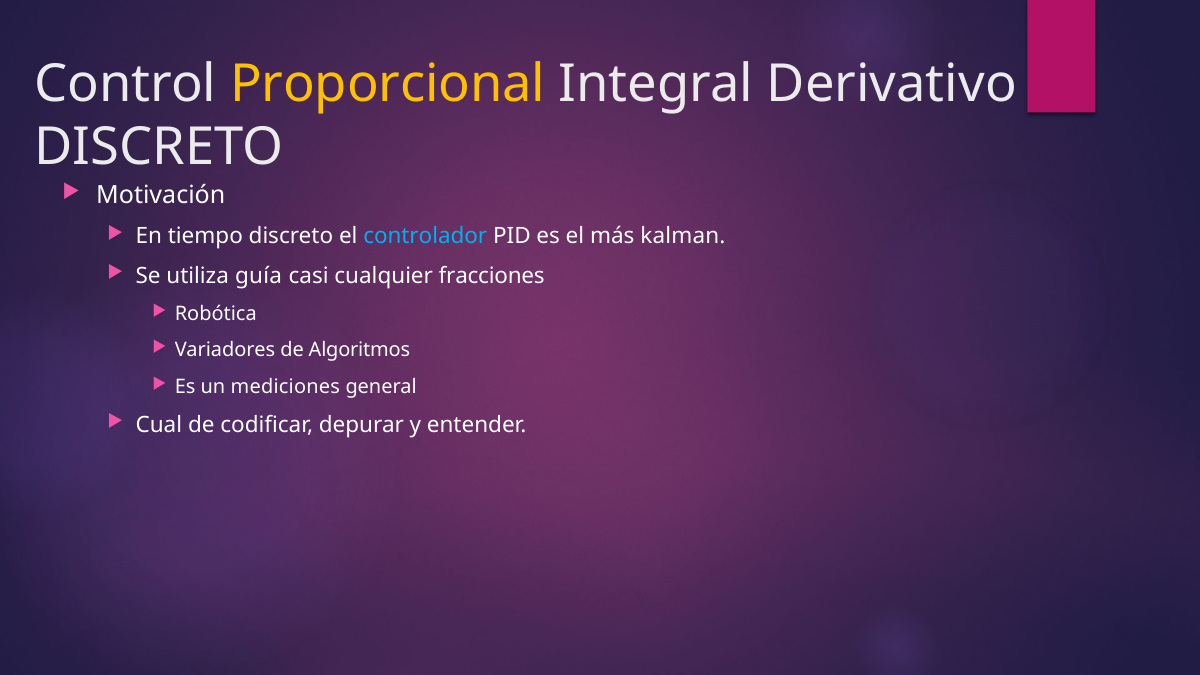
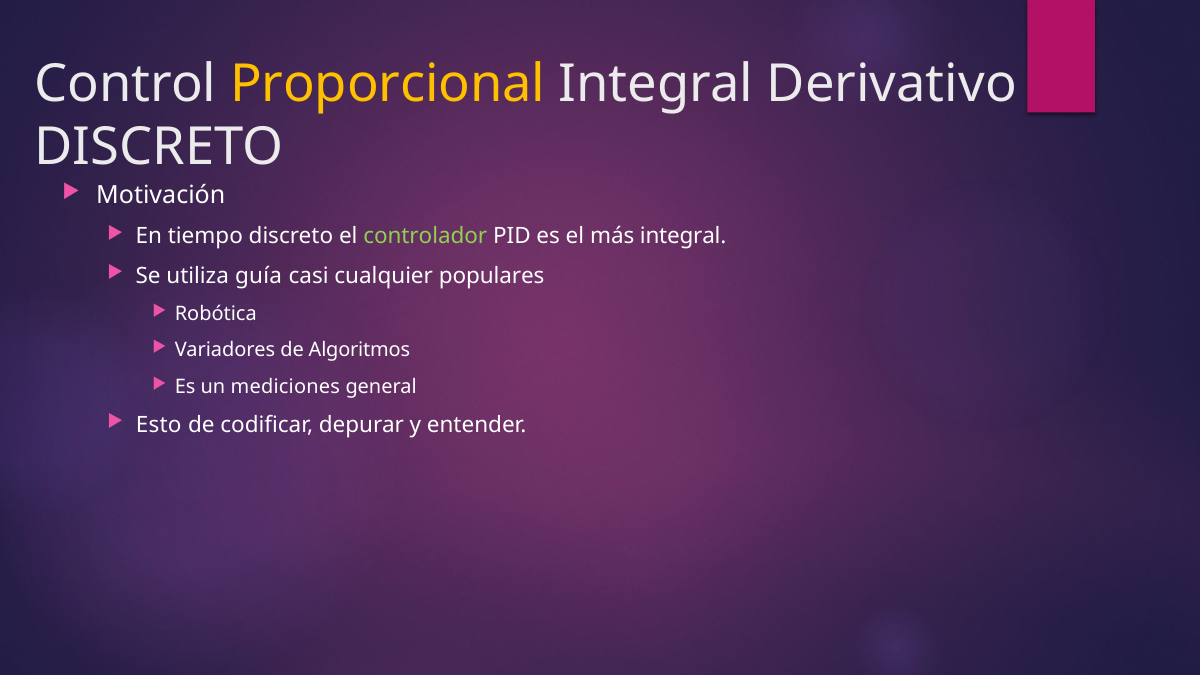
controlador colour: light blue -> light green (425, 237)
más kalman: kalman -> integral (683, 237)
fracciones: fracciones -> populares (492, 276)
Cual: Cual -> Esto (159, 425)
